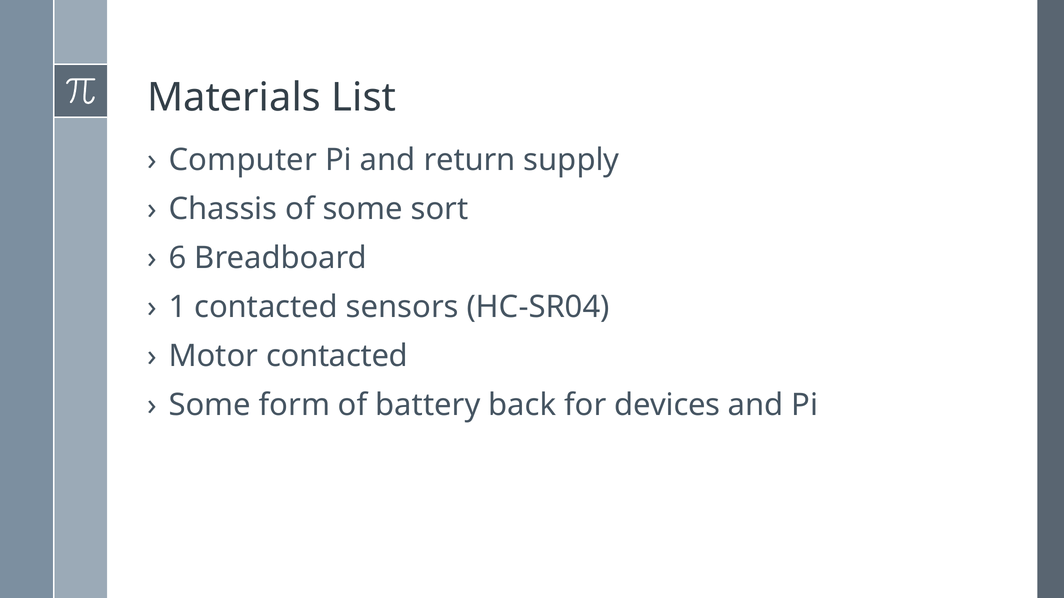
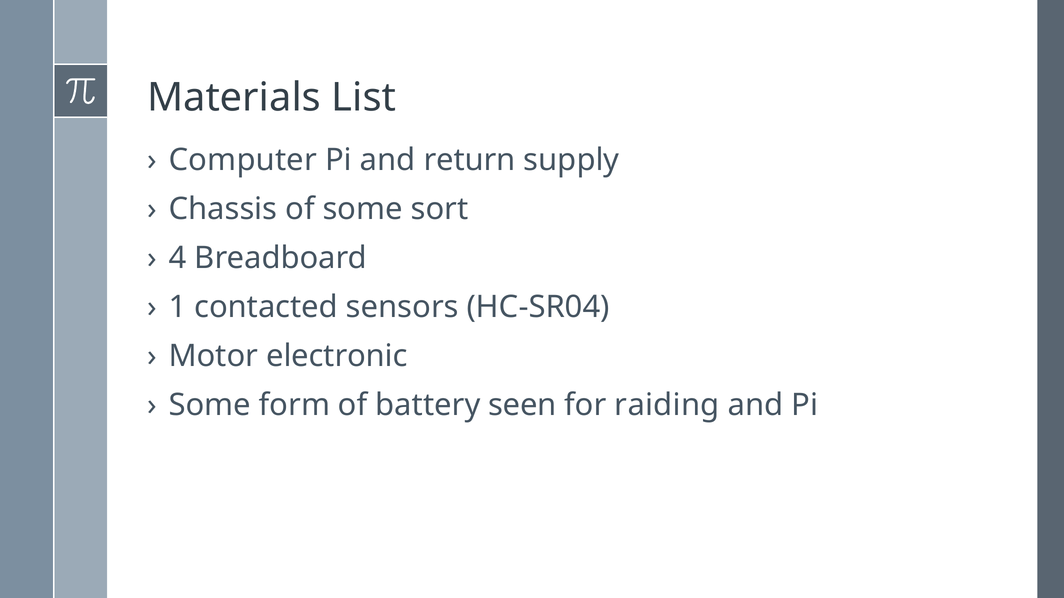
6: 6 -> 4 (178, 258)
Motor contacted: contacted -> electronic (337, 356)
back: back -> seen (522, 406)
devices: devices -> raiding (667, 406)
